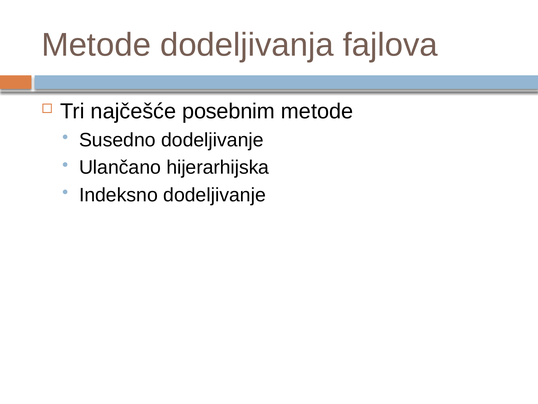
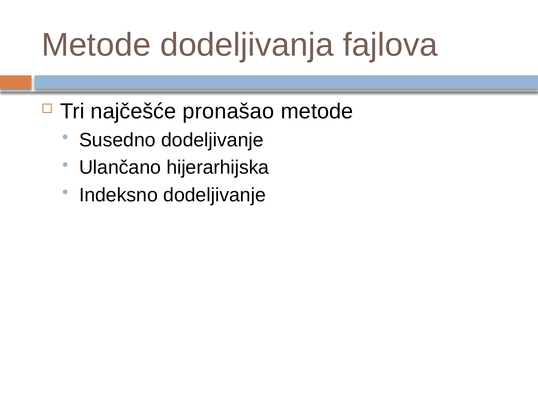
posebnim: posebnim -> pronašao (228, 111)
